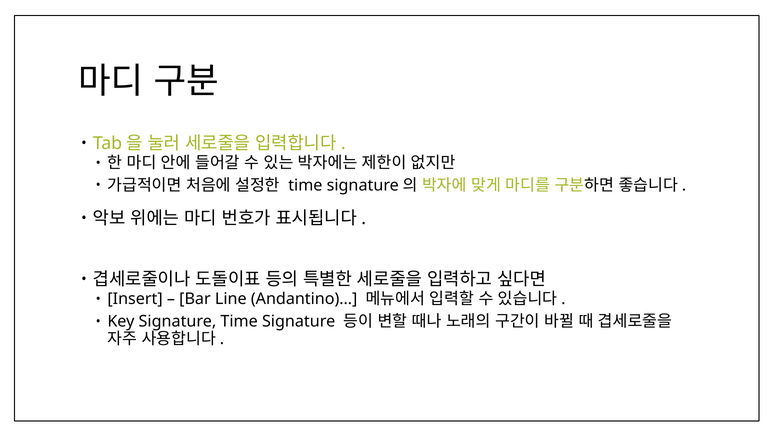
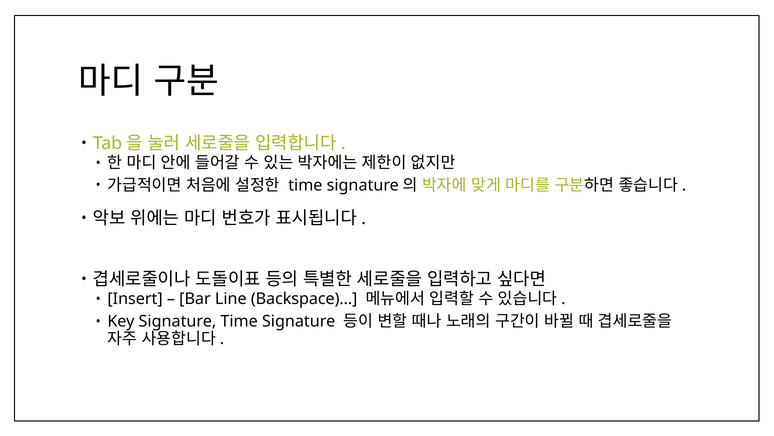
Andantino)…: Andantino)… -> Backspace)… (304, 299)
